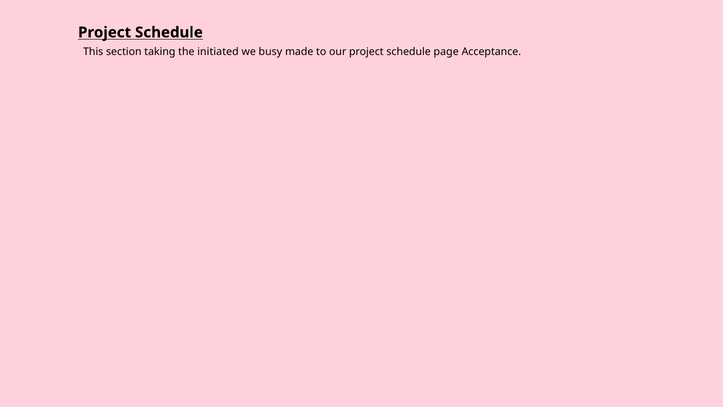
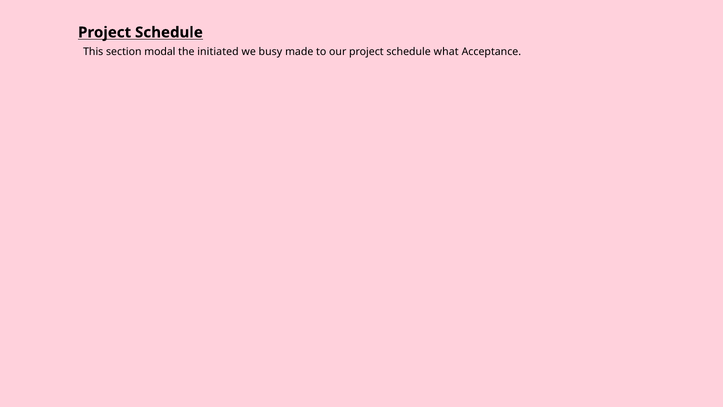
taking: taking -> modal (160, 52)
page: page -> what (446, 52)
